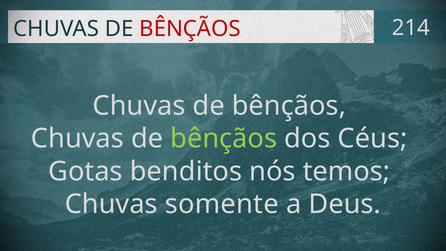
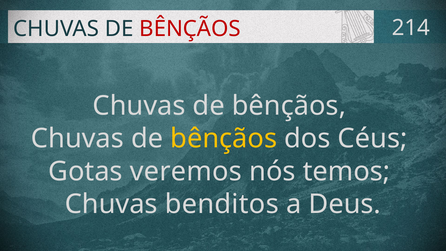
bênçãos colour: light green -> yellow (224, 139)
benditos: benditos -> veremos (186, 171)
somente: somente -> benditos (222, 204)
